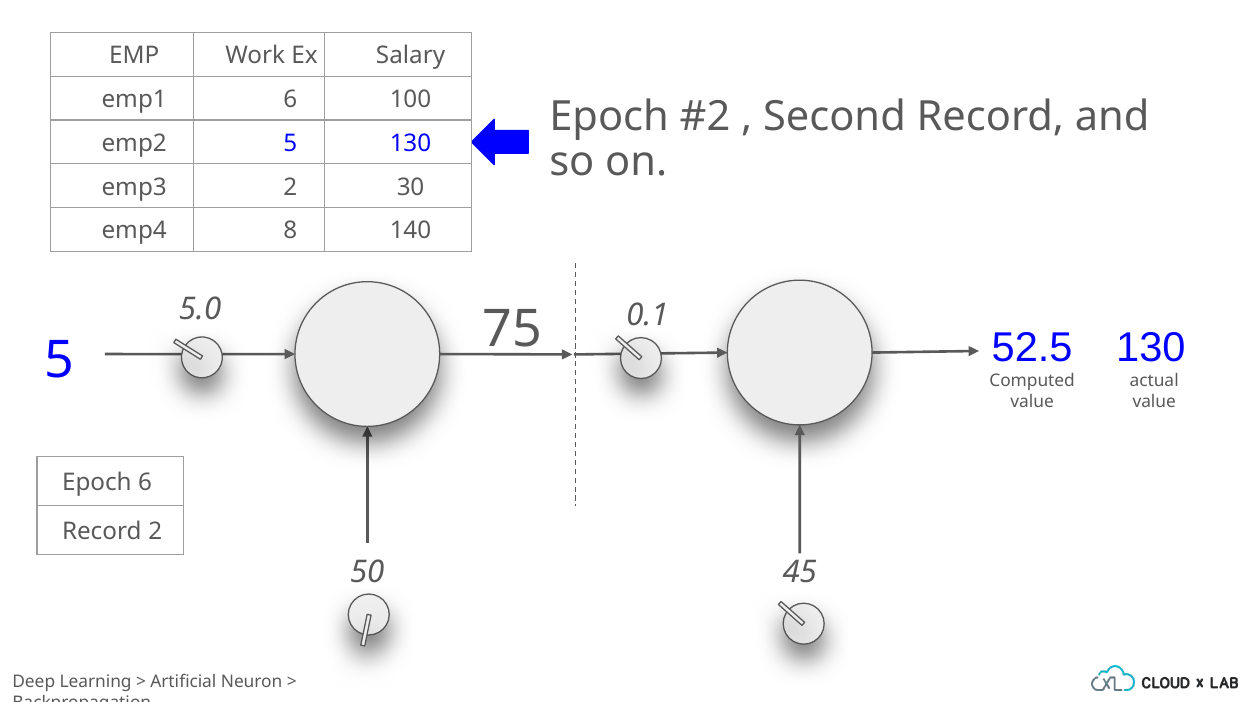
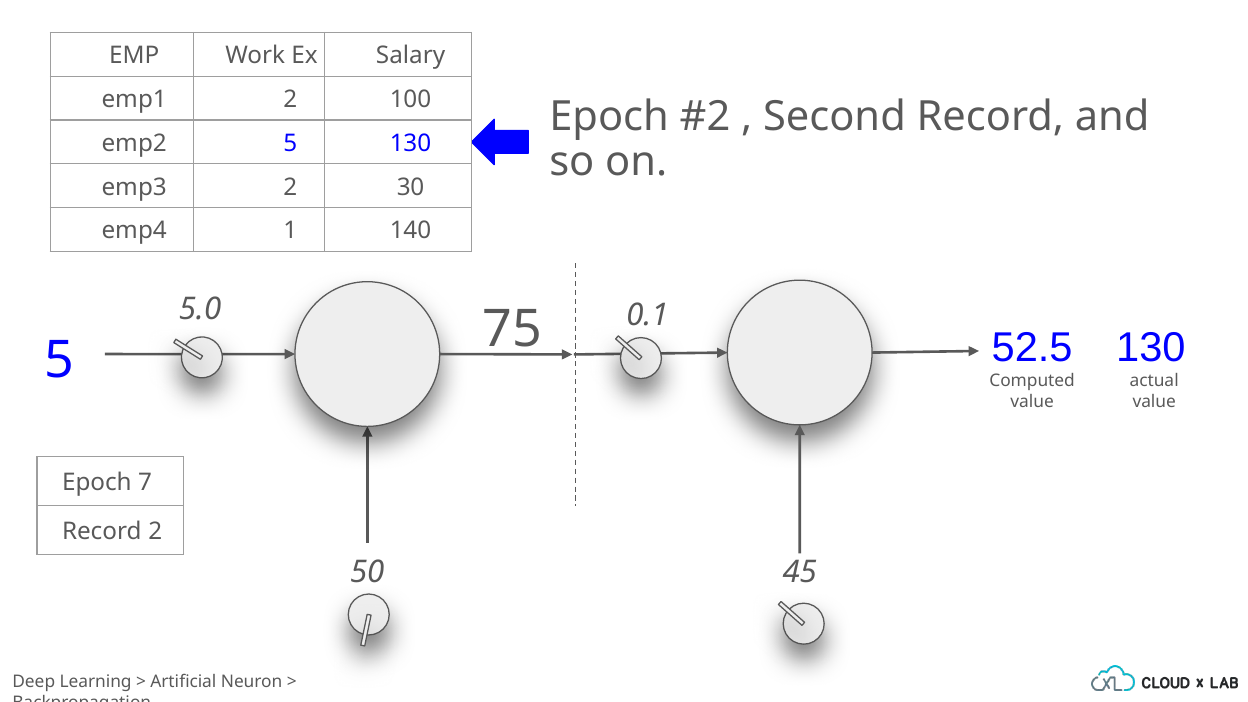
emp1 6: 6 -> 2 (290, 100)
8: 8 -> 1 (290, 231)
Epoch 6: 6 -> 7 (145, 483)
